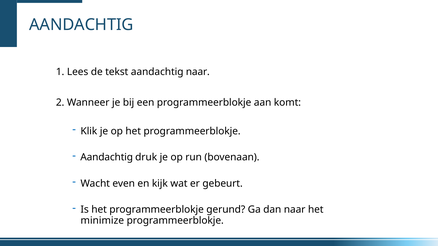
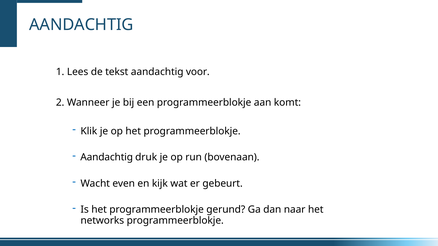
aandachtig naar: naar -> voor (198, 72)
minimize: minimize -> networks (102, 221)
